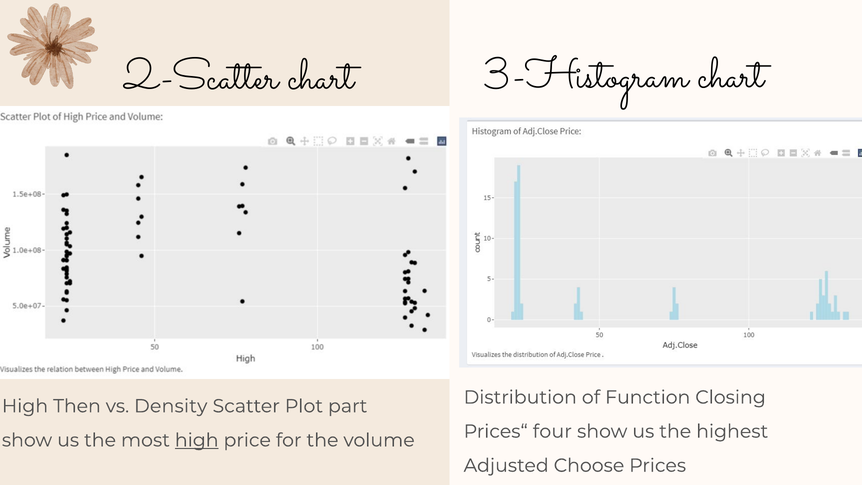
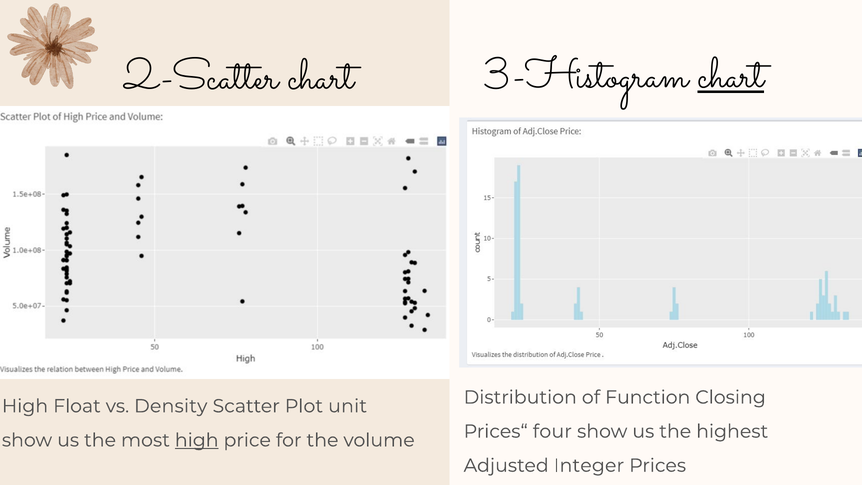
chart underline: none -> present (731, 73)
Then: Then -> Float (77, 406)
part: part -> unit (348, 406)
Choose: Choose -> Integer (589, 465)
